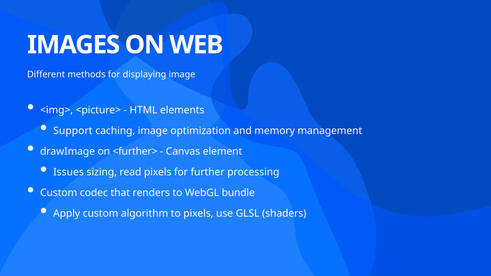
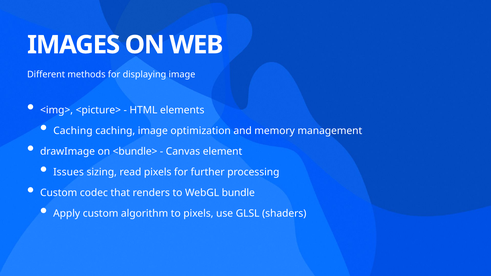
Support: Support -> Caching (73, 131)
<further>: <further> -> <bundle> (135, 152)
